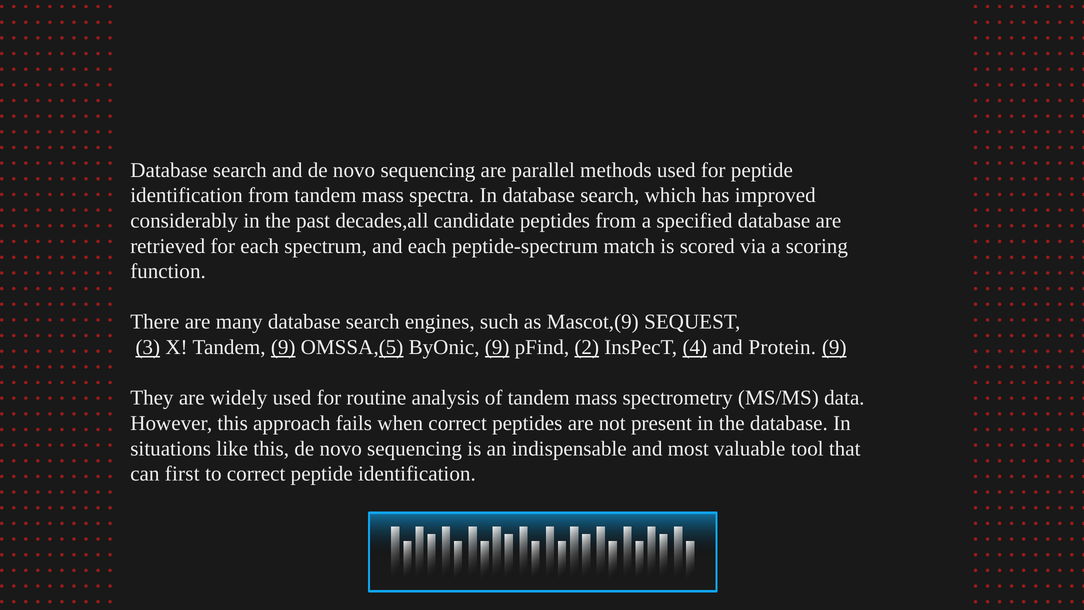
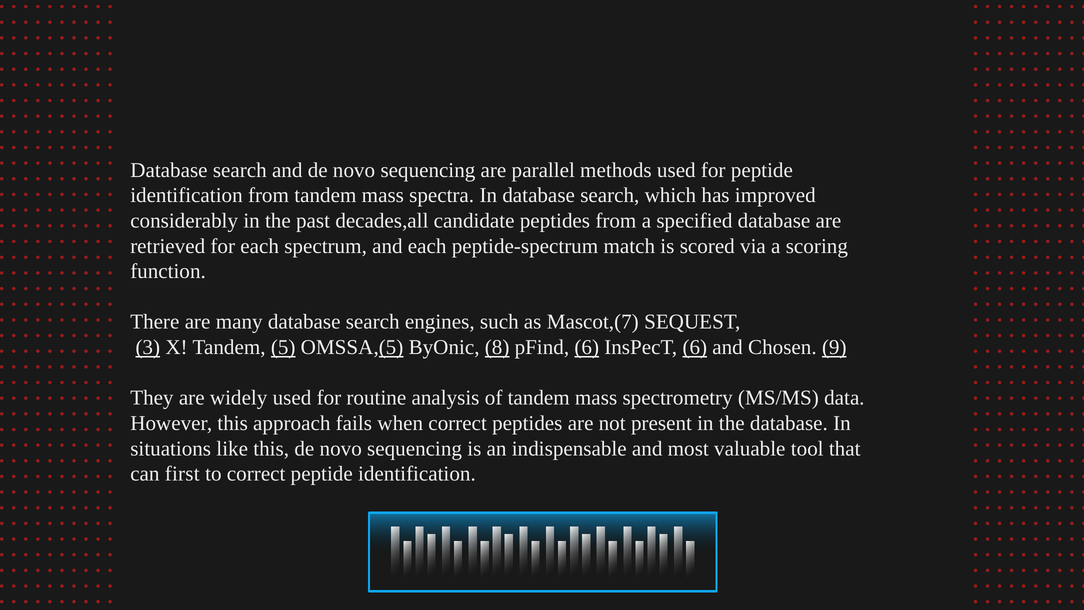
Mascot,(9: Mascot,(9 -> Mascot,(7 (593, 322)
Tandem 9: 9 -> 5 (283, 347)
ByOnic 9: 9 -> 8 (497, 347)
pFind 2: 2 -> 6 (587, 347)
InsPecT 4: 4 -> 6 (695, 347)
Protein: Protein -> Chosen (782, 347)
